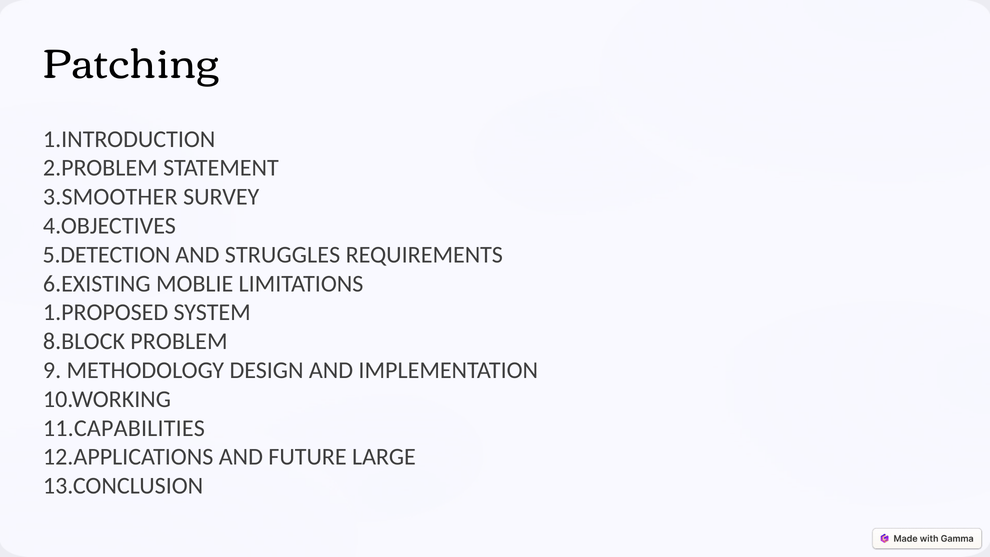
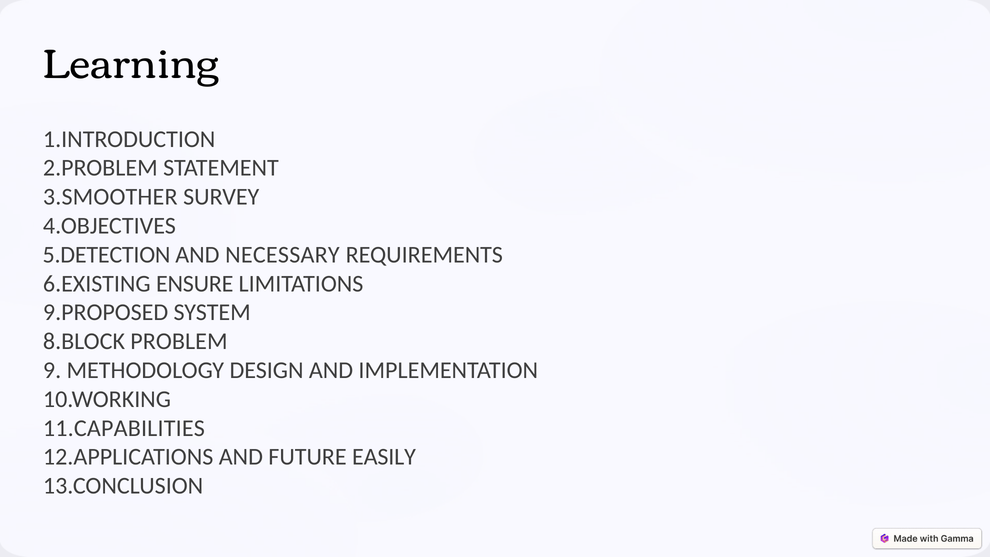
Patching: Patching -> Learning (131, 65)
STRUGGLES: STRUGGLES -> NECESSARY (282, 255)
MOBLIE: MOBLIE -> ENSURE (195, 284)
1.PROPOSED: 1.PROPOSED -> 9.PROPOSED (106, 312)
LARGE: LARGE -> EASILY (384, 457)
